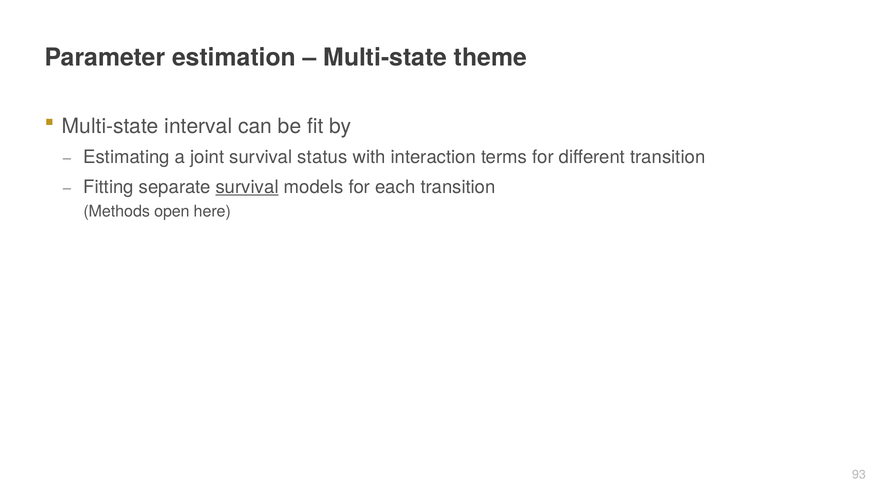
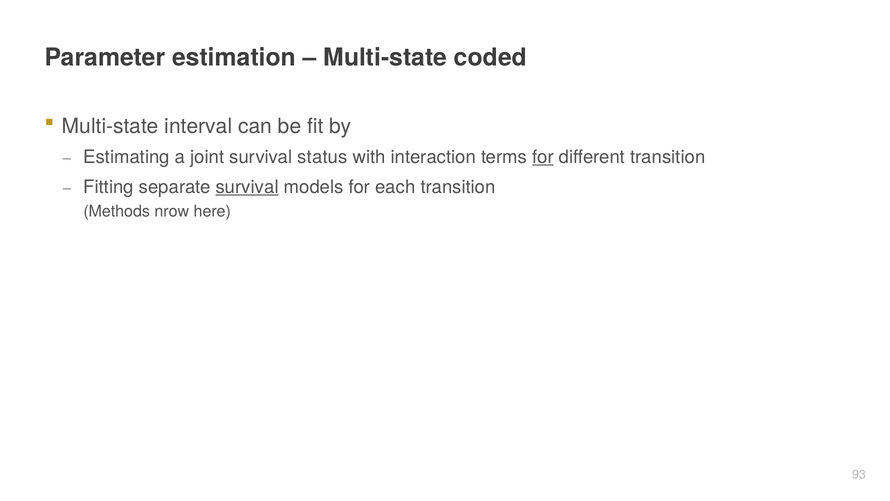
theme: theme -> coded (490, 57)
for underline: none -> present (543, 157)
open: open -> nrow (172, 211)
